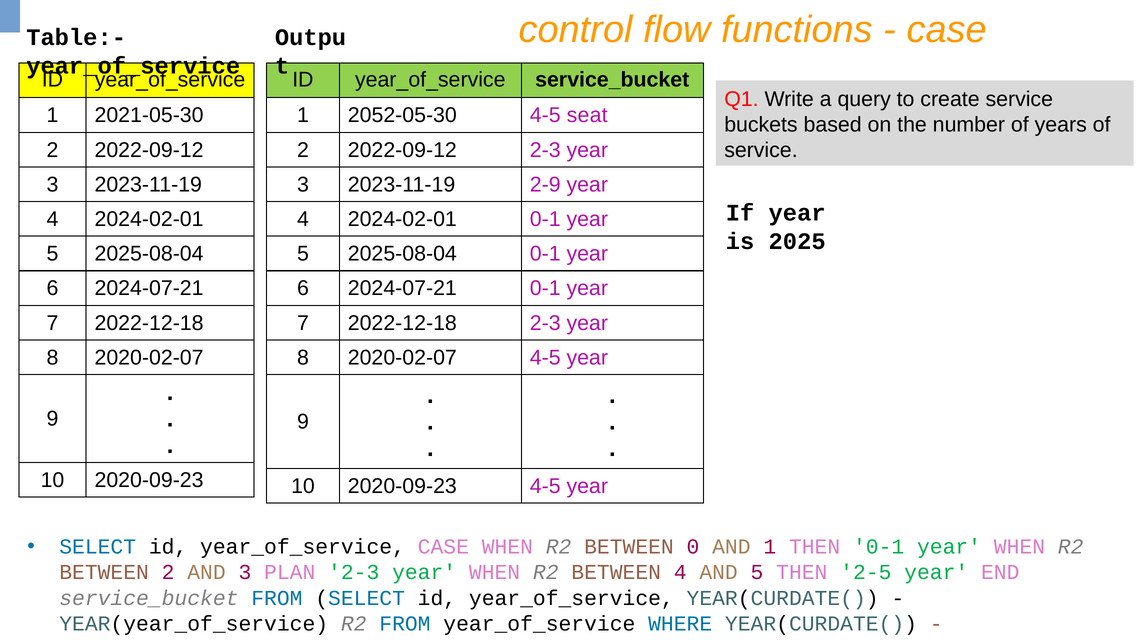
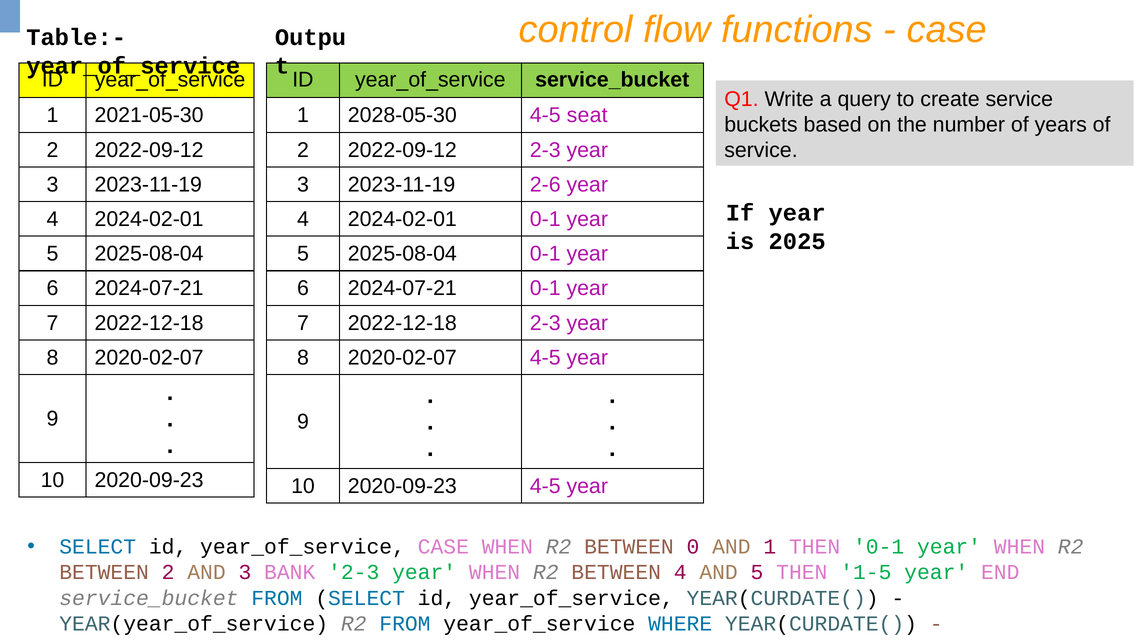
2052-05-30: 2052-05-30 -> 2028-05-30 (402, 115)
2-9: 2-9 -> 2-6 (545, 185)
PLAN: PLAN -> BANK (290, 572)
2-5: 2-5 -> 1-5 (866, 572)
